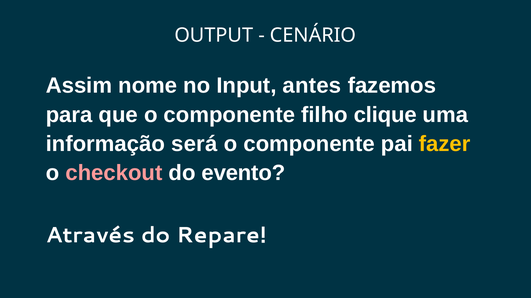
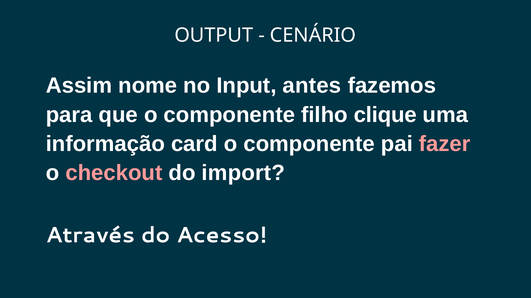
será: será -> card (194, 144)
fazer colour: yellow -> pink (445, 144)
evento: evento -> import (243, 173)
Repare: Repare -> Acesso (222, 236)
